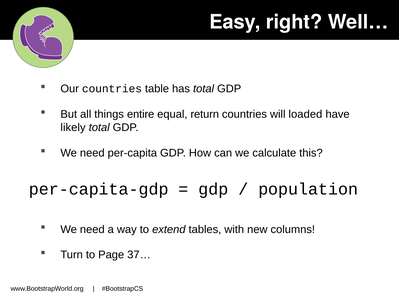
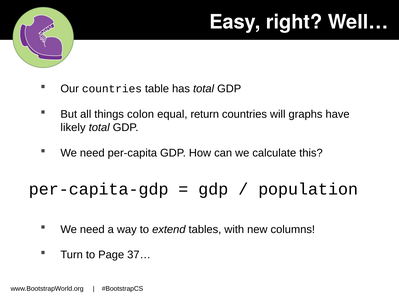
entire: entire -> colon (141, 114)
loaded: loaded -> graphs (305, 114)
